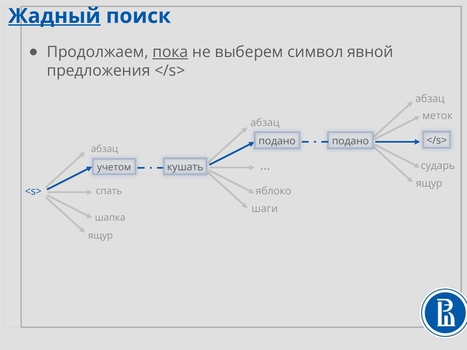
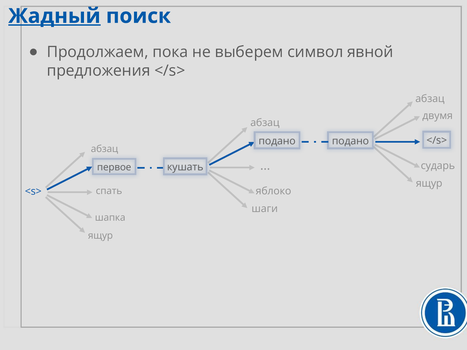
пока underline: present -> none (170, 52)
меток: меток -> двумя (438, 116)
учетом: учетом -> первое (114, 167)
